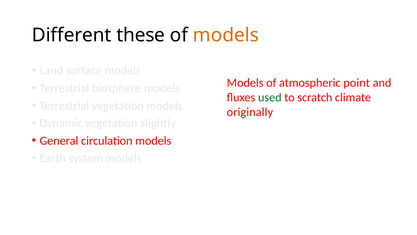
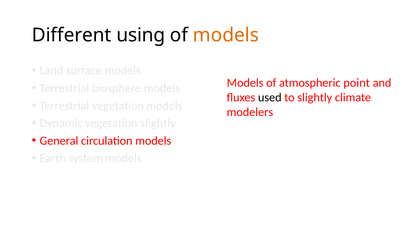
these: these -> using (141, 35)
used colour: green -> black (270, 97)
to scratch: scratch -> slightly (315, 97)
originally: originally -> modelers (250, 112)
